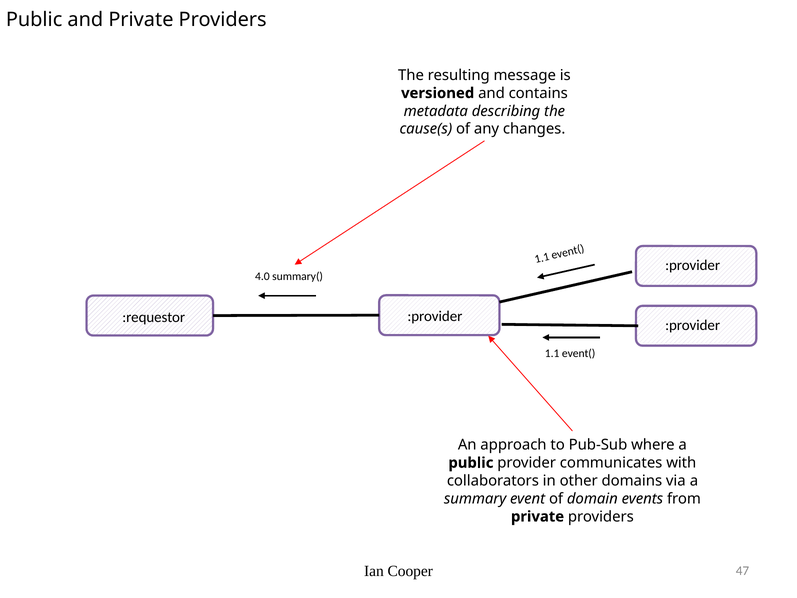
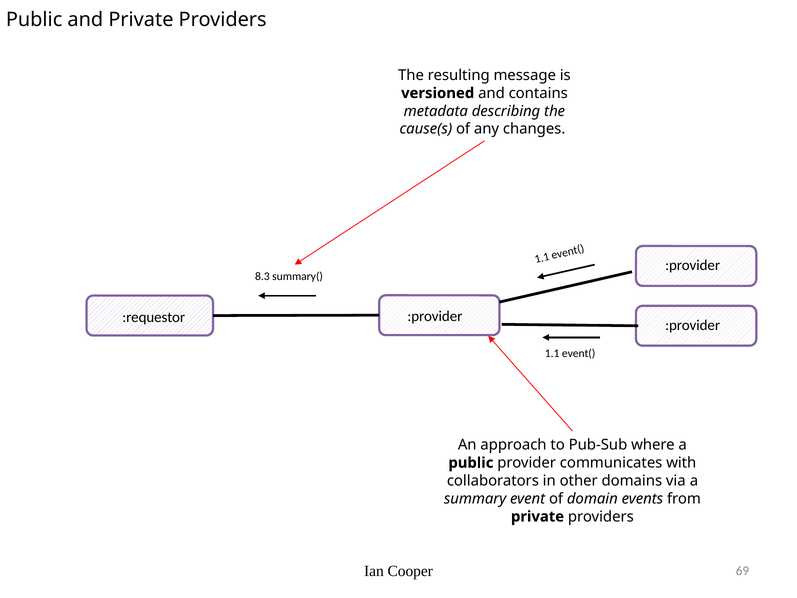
4.0: 4.0 -> 8.3 (262, 276)
47: 47 -> 69 (742, 571)
